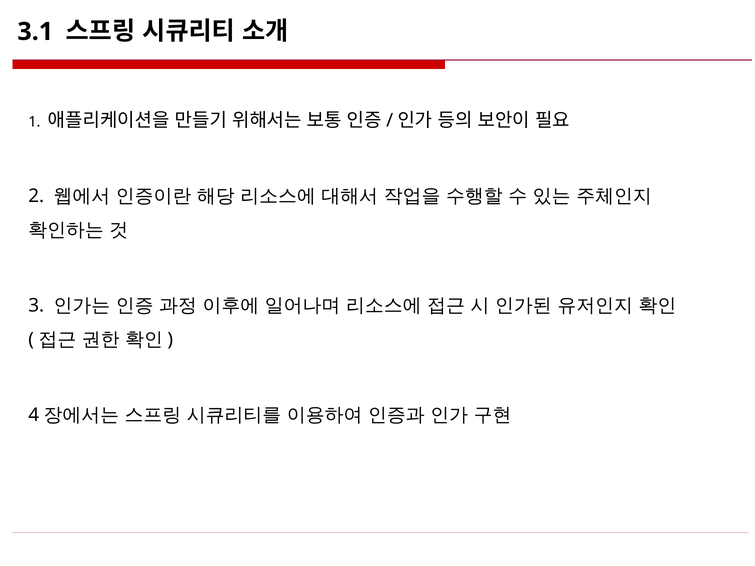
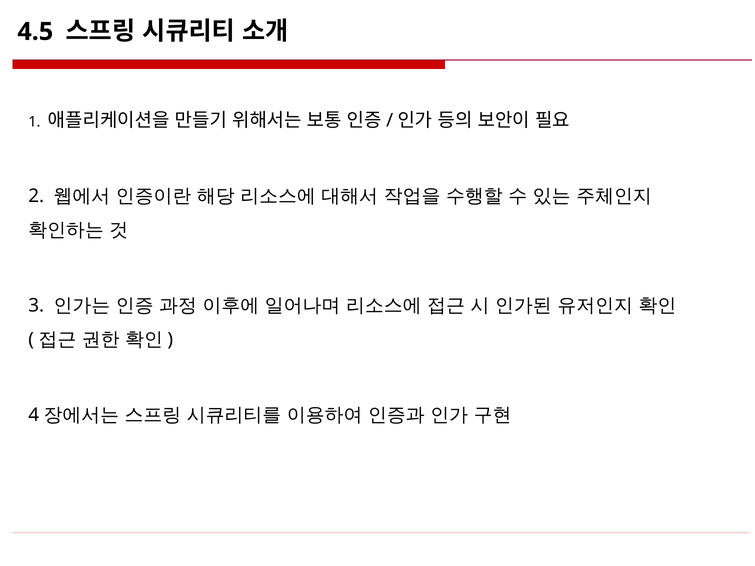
3.1: 3.1 -> 4.5 (35, 32)
